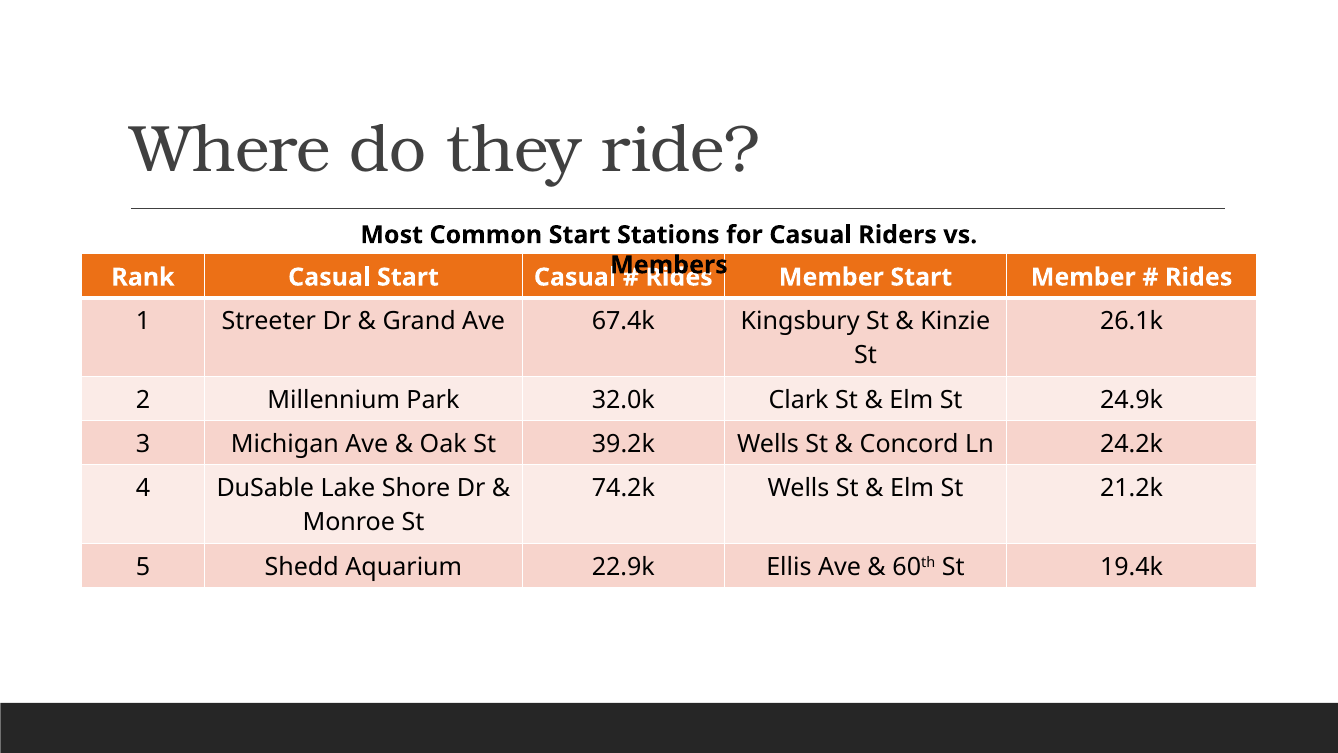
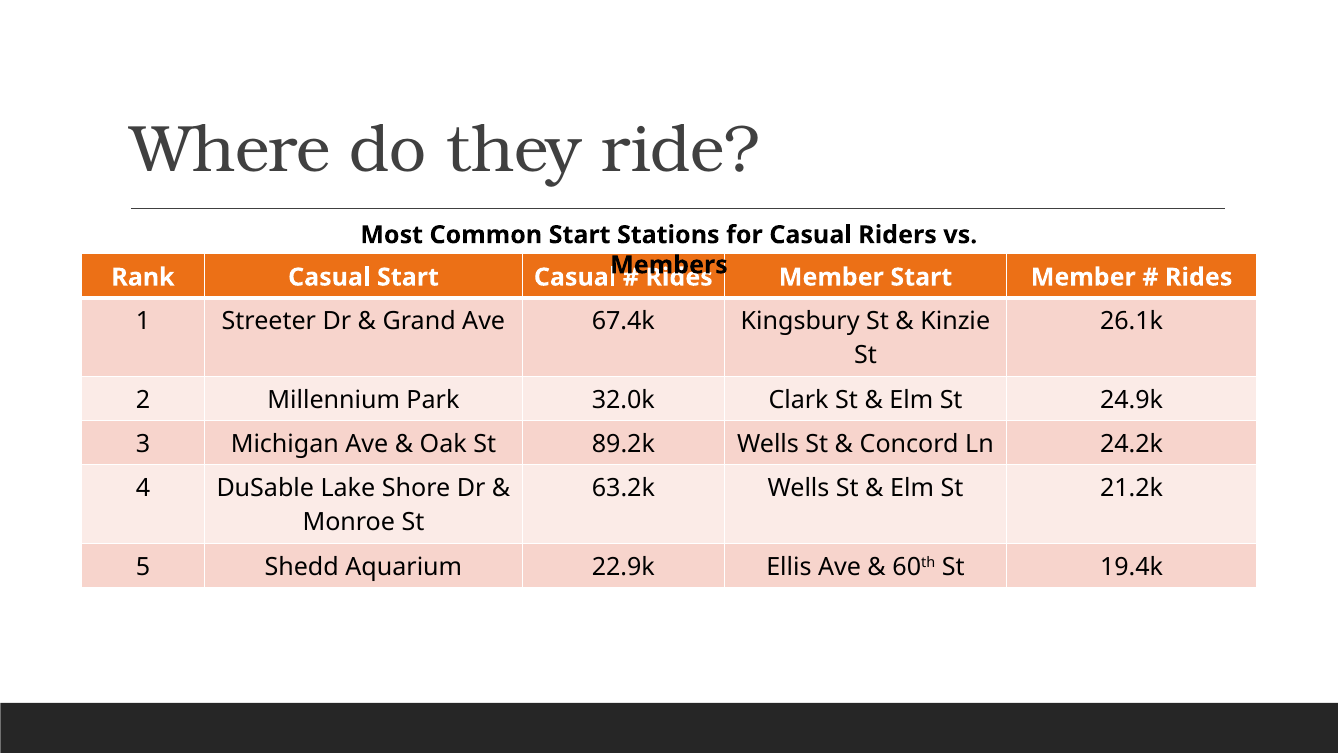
39.2k: 39.2k -> 89.2k (623, 444)
74.2k: 74.2k -> 63.2k (623, 488)
